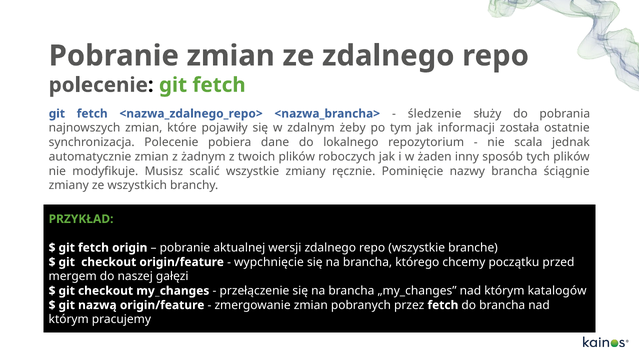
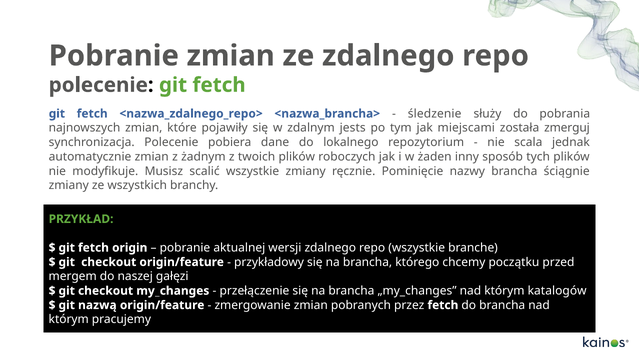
żeby: żeby -> jests (353, 128)
informacji: informacji -> miejscami (466, 128)
ostatnie: ostatnie -> zmerguj (567, 128)
wypchnięcie: wypchnięcie -> przykładowy (269, 262)
